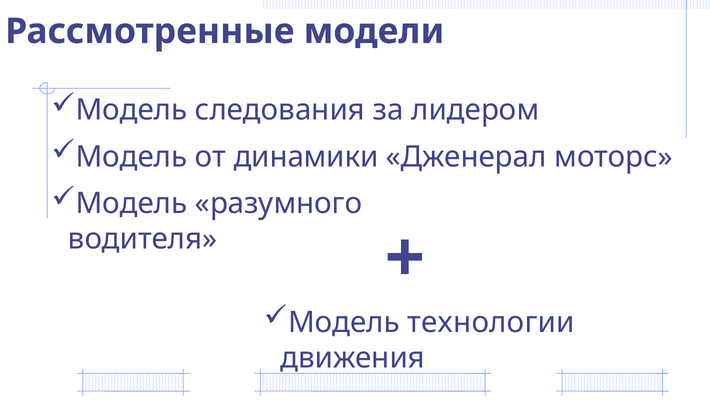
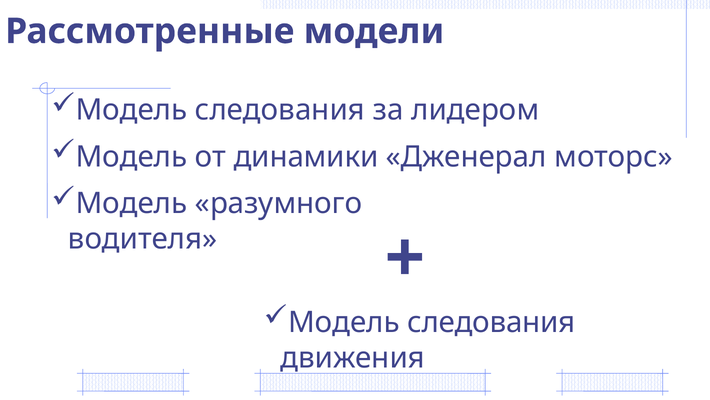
технологии: технологии -> следования (491, 322)
